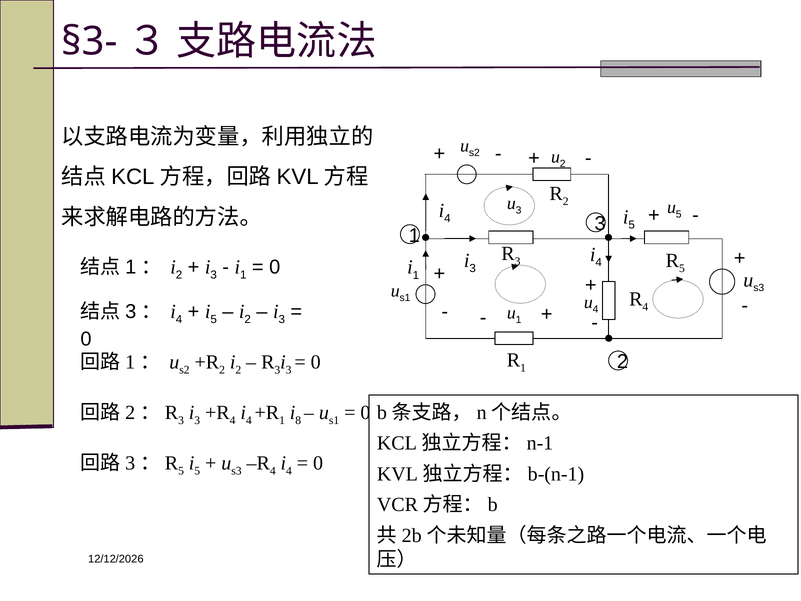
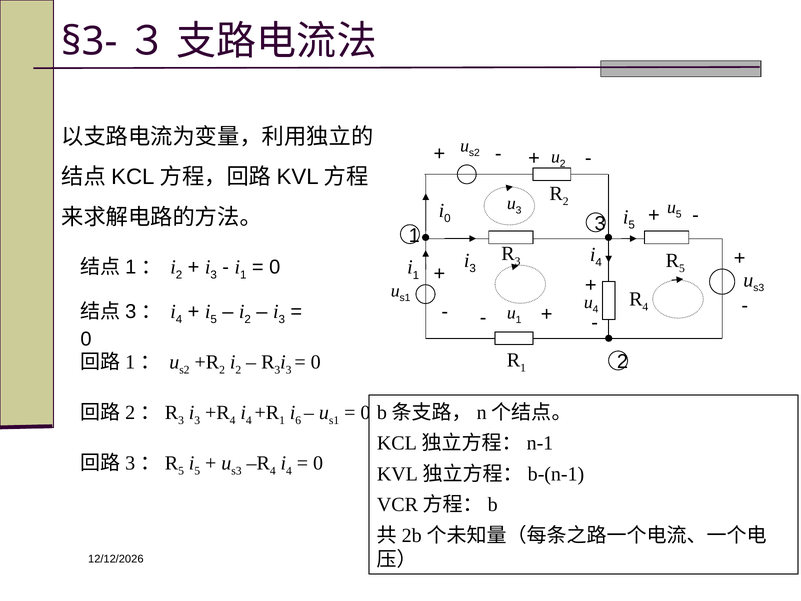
4: 4 -> 0 (447, 218)
8: 8 -> 6 (298, 420)
